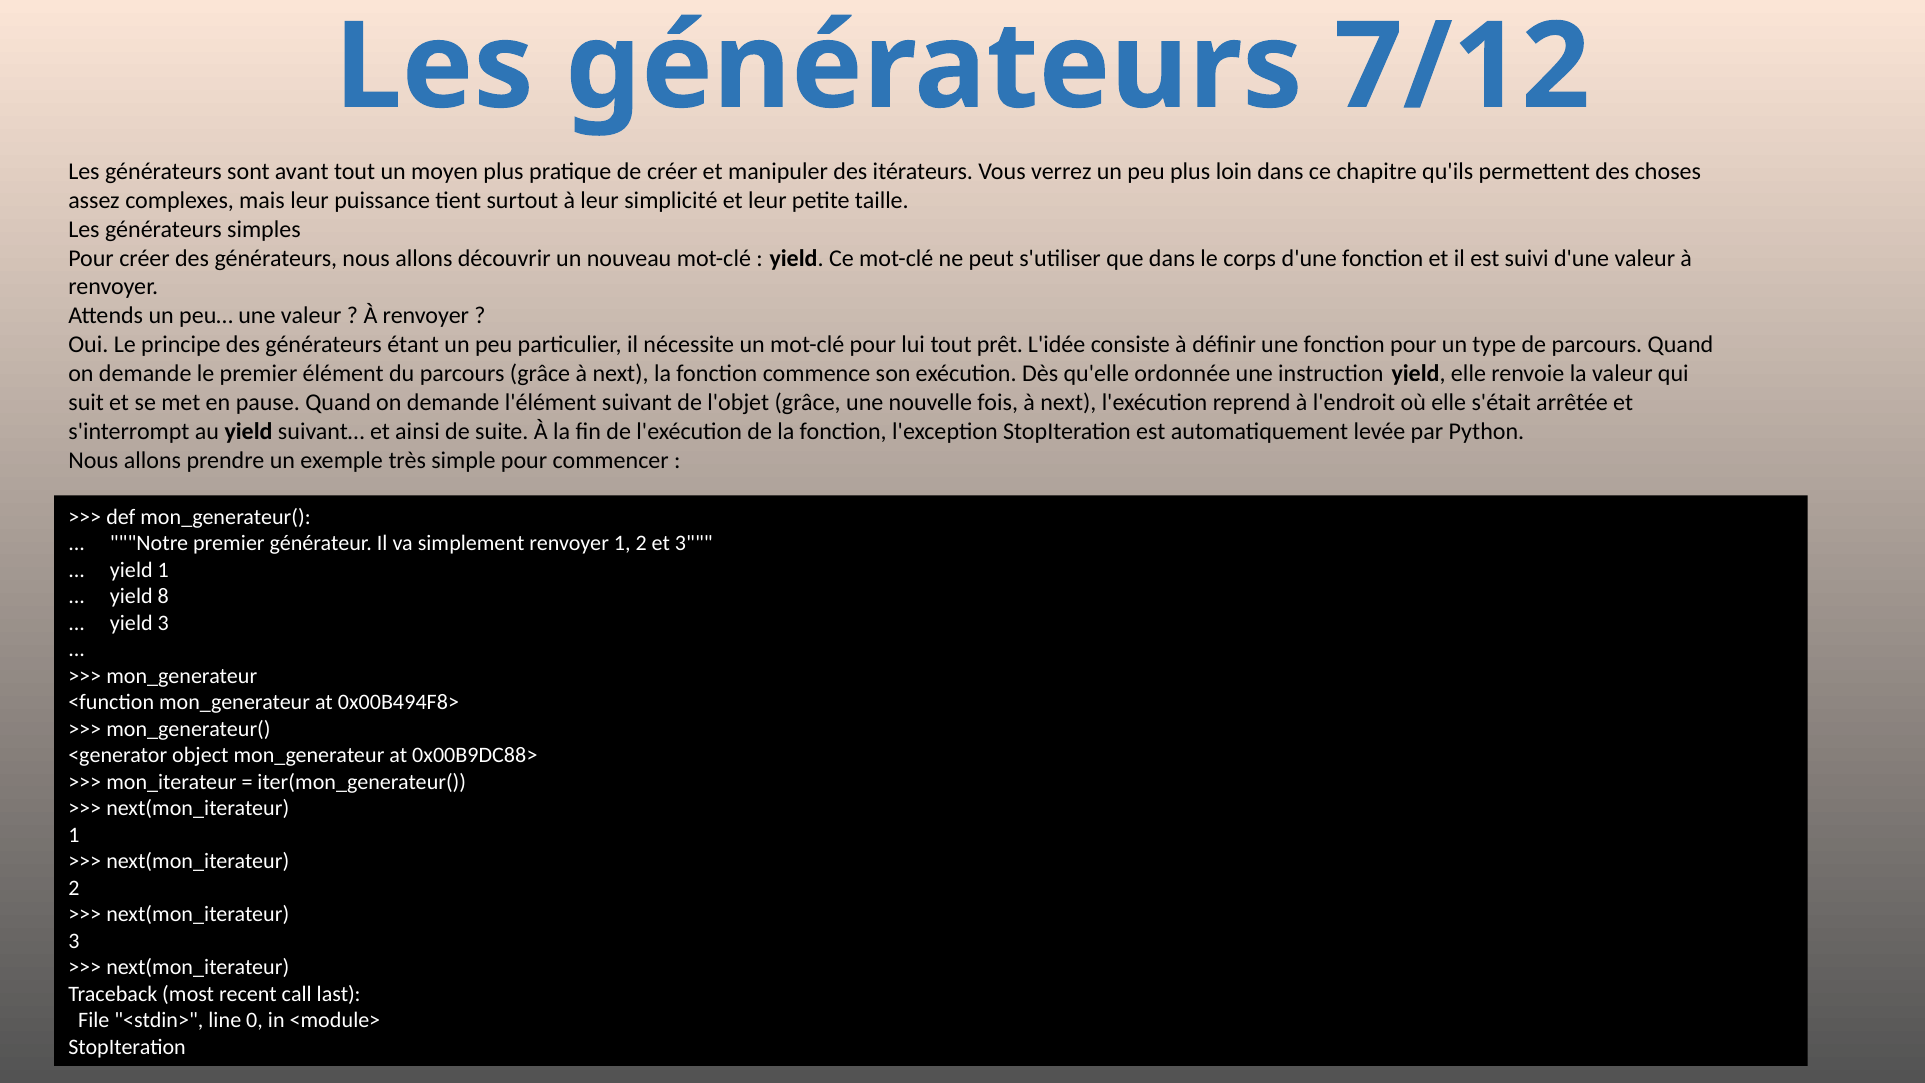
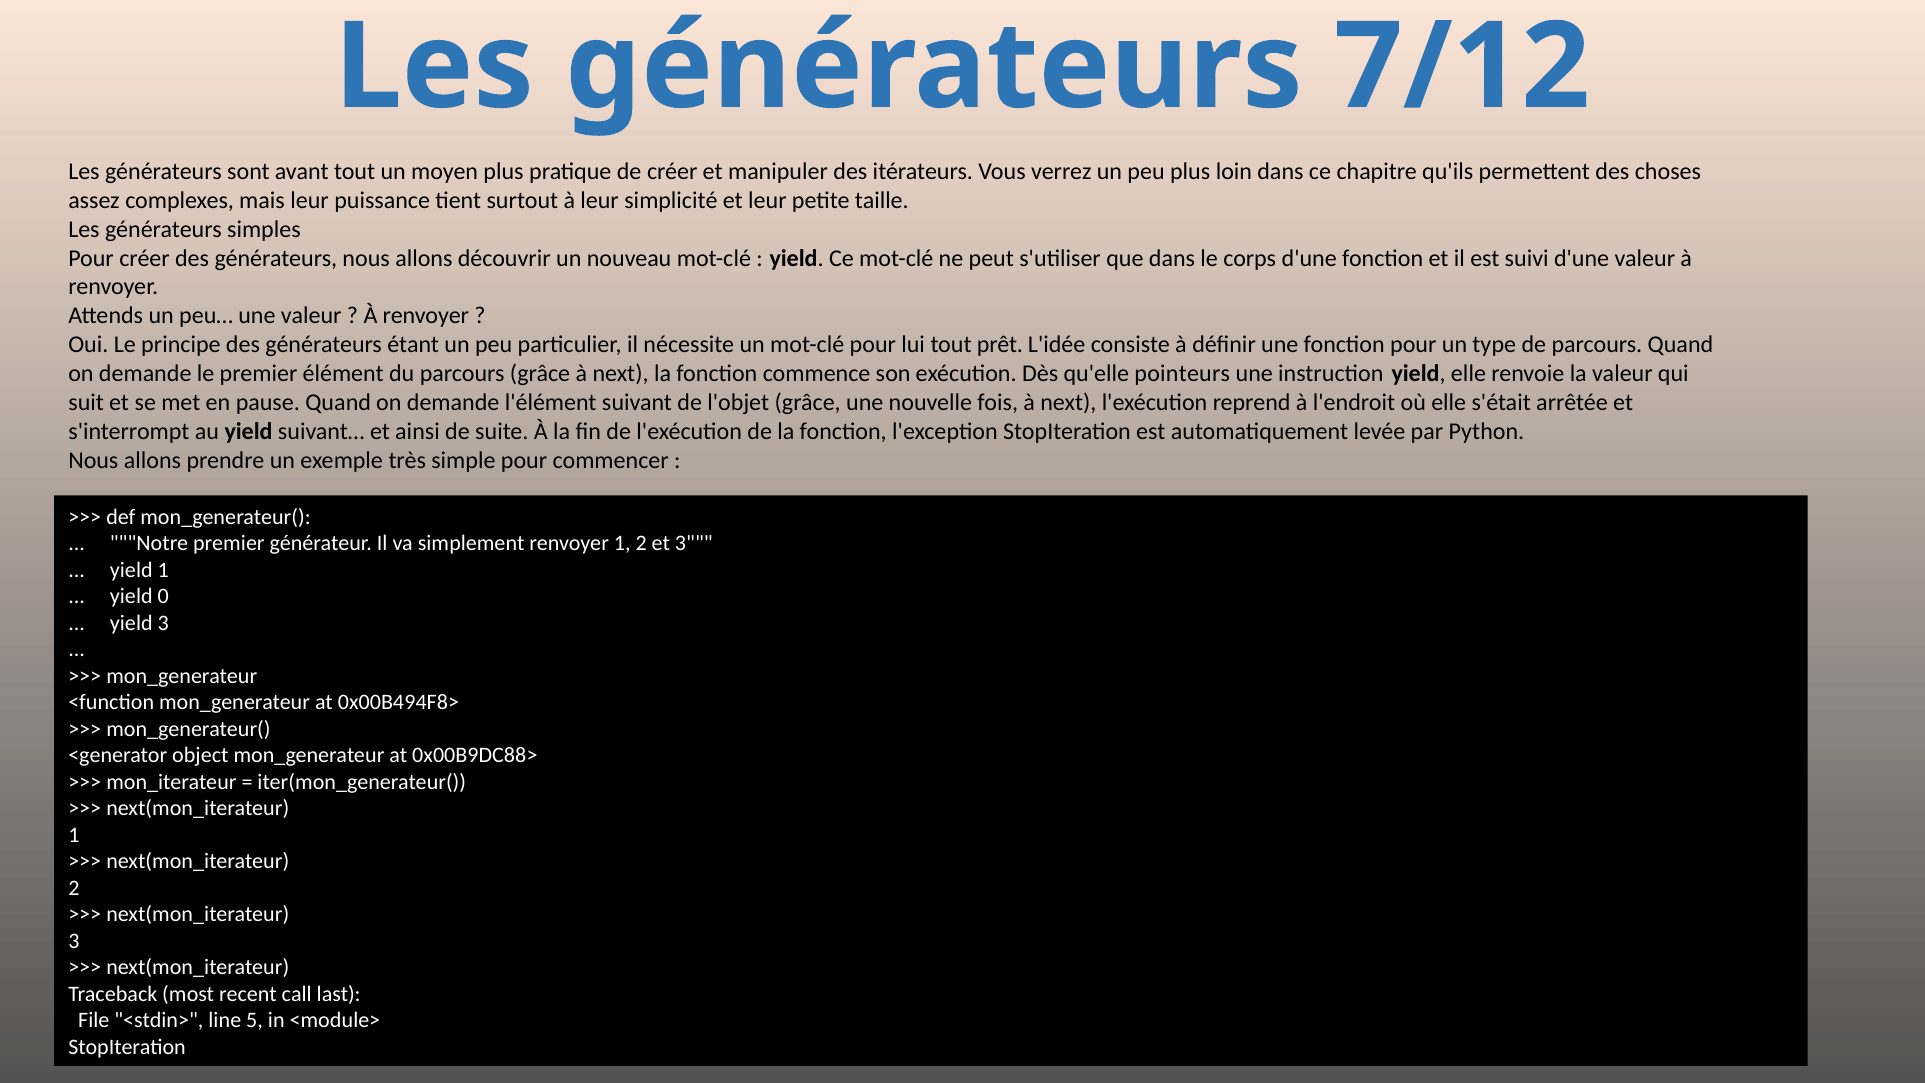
ordonnée: ordonnée -> pointeurs (1182, 374)
8: 8 -> 0 (163, 597)
0: 0 -> 5 (255, 1020)
